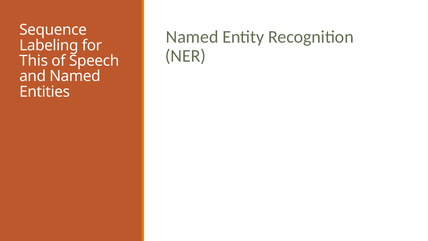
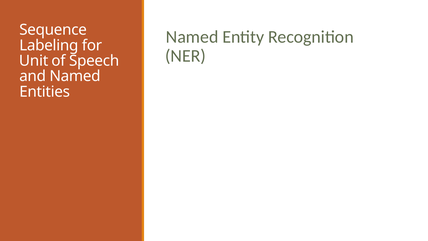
This: This -> Unit (34, 61)
